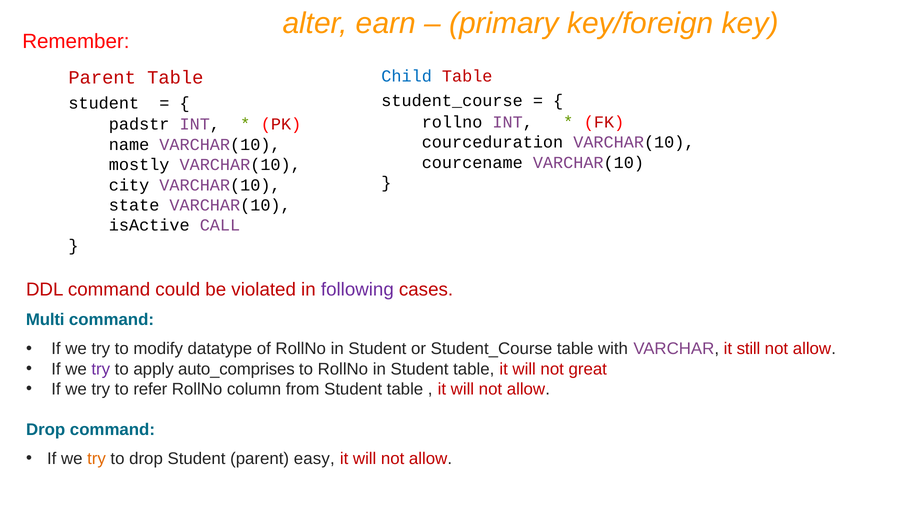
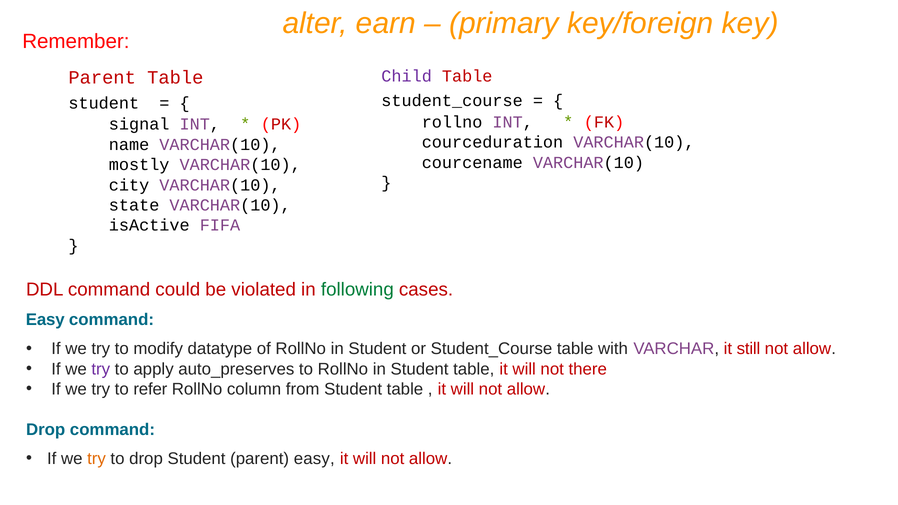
Child colour: blue -> purple (407, 76)
padstr: padstr -> signal (139, 124)
CALL: CALL -> FIFA (220, 225)
following colour: purple -> green (357, 290)
Multi: Multi -> Easy (45, 320)
auto_comprises: auto_comprises -> auto_preserves (236, 369)
great: great -> there (588, 369)
